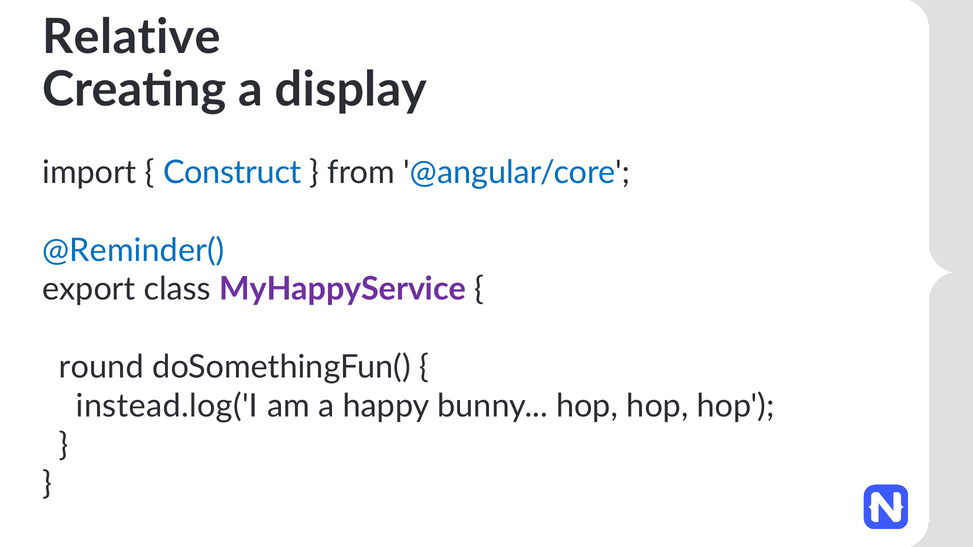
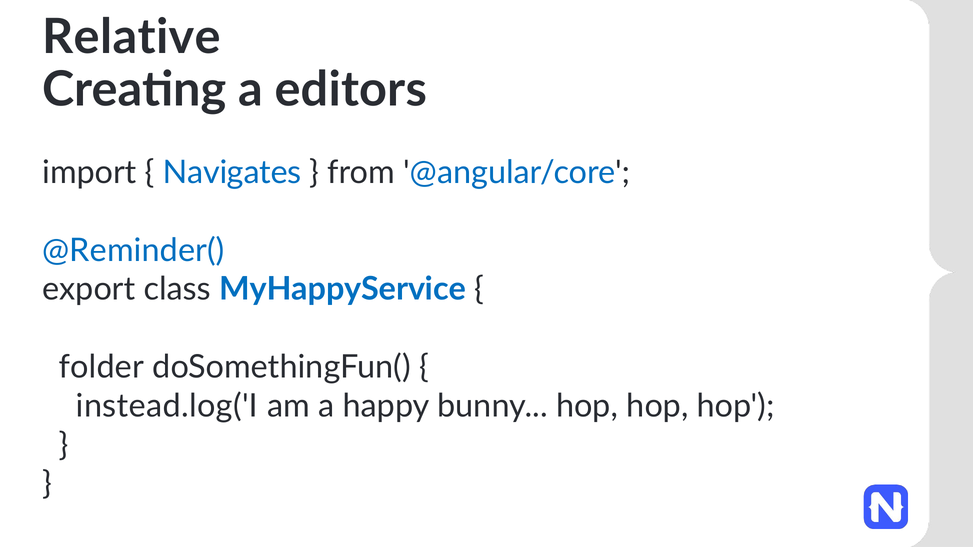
display: display -> editors (351, 90)
Construct: Construct -> Navigates (232, 173)
MyHappyService colour: purple -> blue (343, 289)
round: round -> folder (101, 367)
